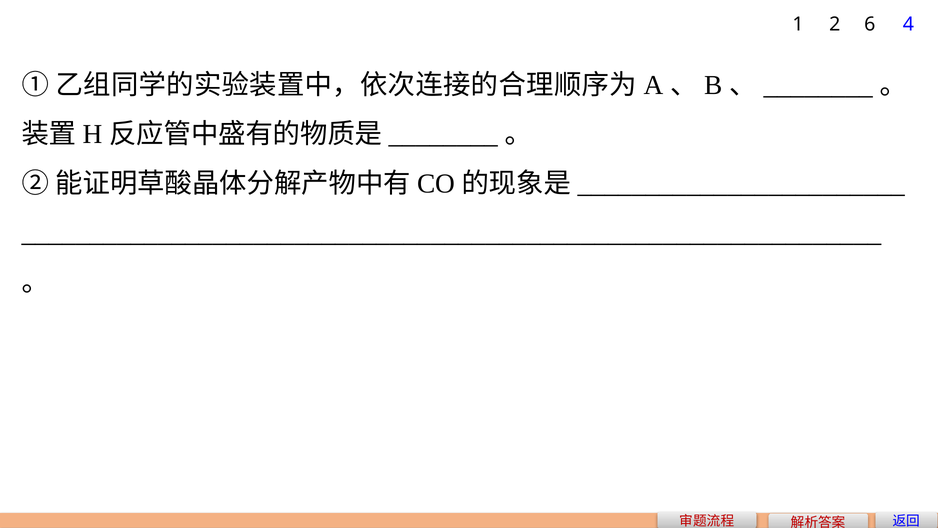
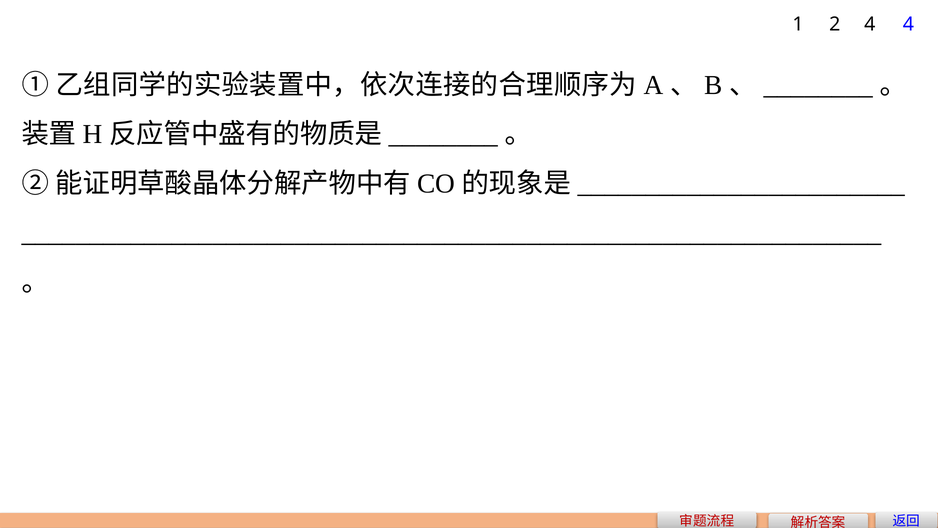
2 6: 6 -> 4 (870, 24)
